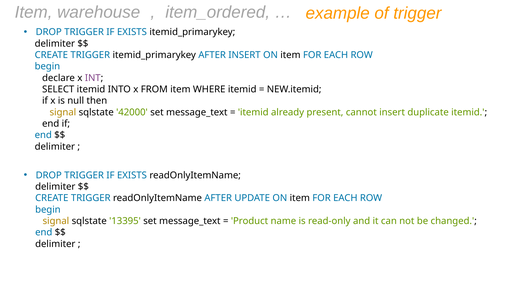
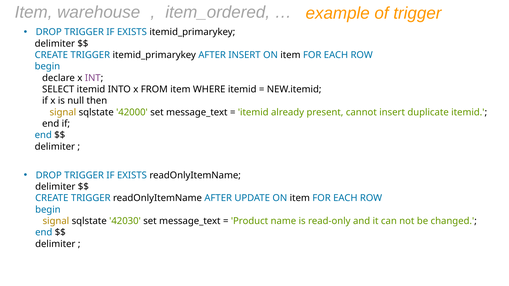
13395: 13395 -> 42030 (125, 221)
